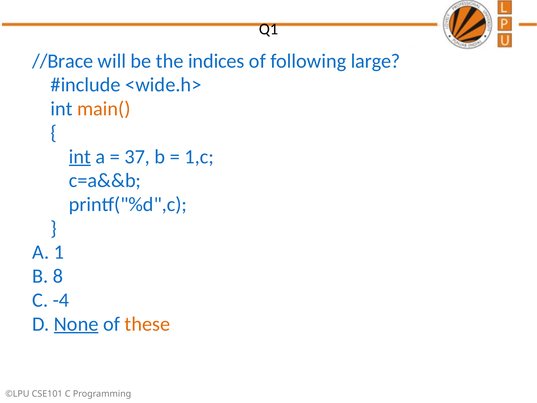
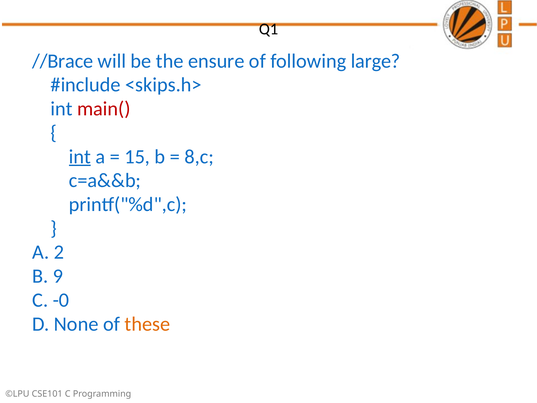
indices: indices -> ensure (216, 61)
<wide.h>: <wide.h> -> <skips.h> (163, 85)
main( colour: orange -> red (104, 109)
37: 37 -> 15 (137, 157)
1,c: 1,c -> 8,c (199, 157)
1: 1 -> 2 (59, 252)
8: 8 -> 9 (58, 276)
-4: -4 -> -0 (61, 300)
None underline: present -> none (76, 324)
